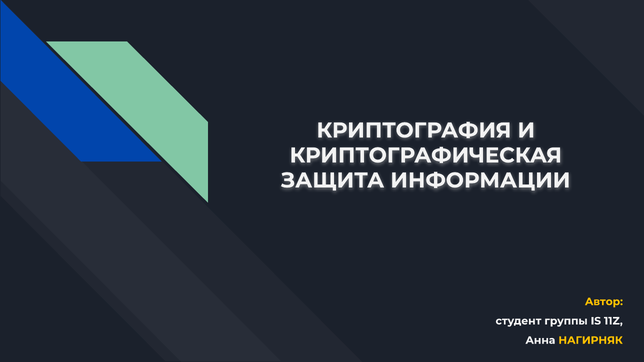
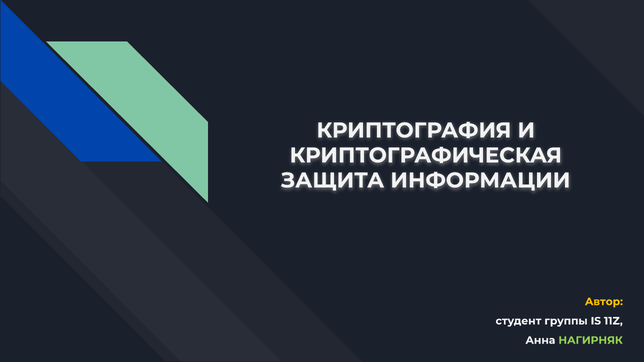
НАГИРНЯК colour: yellow -> light green (591, 340)
